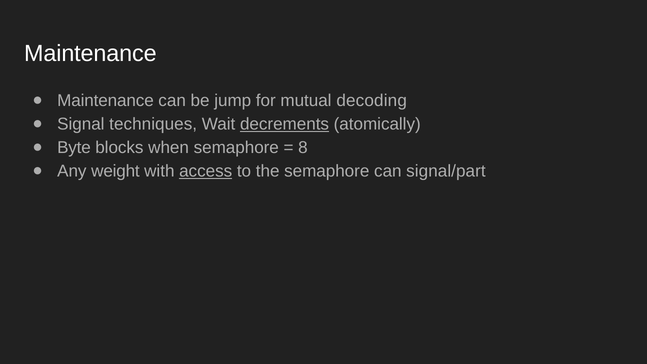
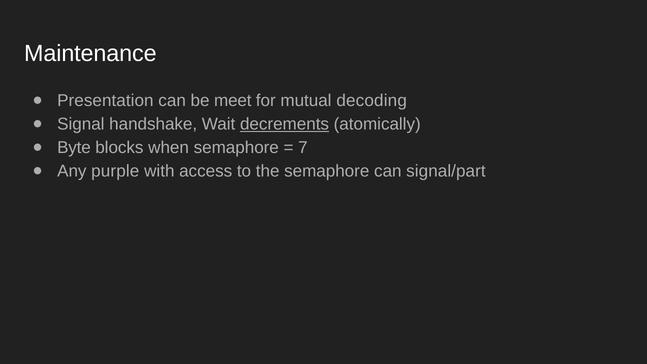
Maintenance: Maintenance -> Presentation (105, 100)
jump: jump -> meet (233, 100)
techniques: techniques -> handshake (153, 124)
8: 8 -> 7 (303, 148)
weight: weight -> purple (115, 171)
access underline: present -> none (206, 171)
